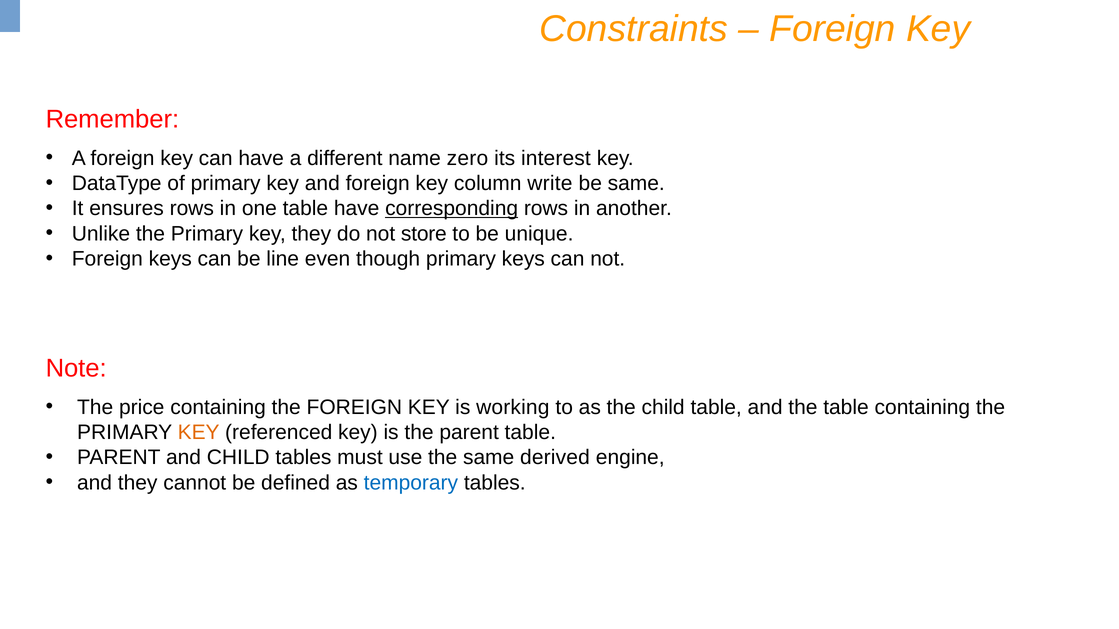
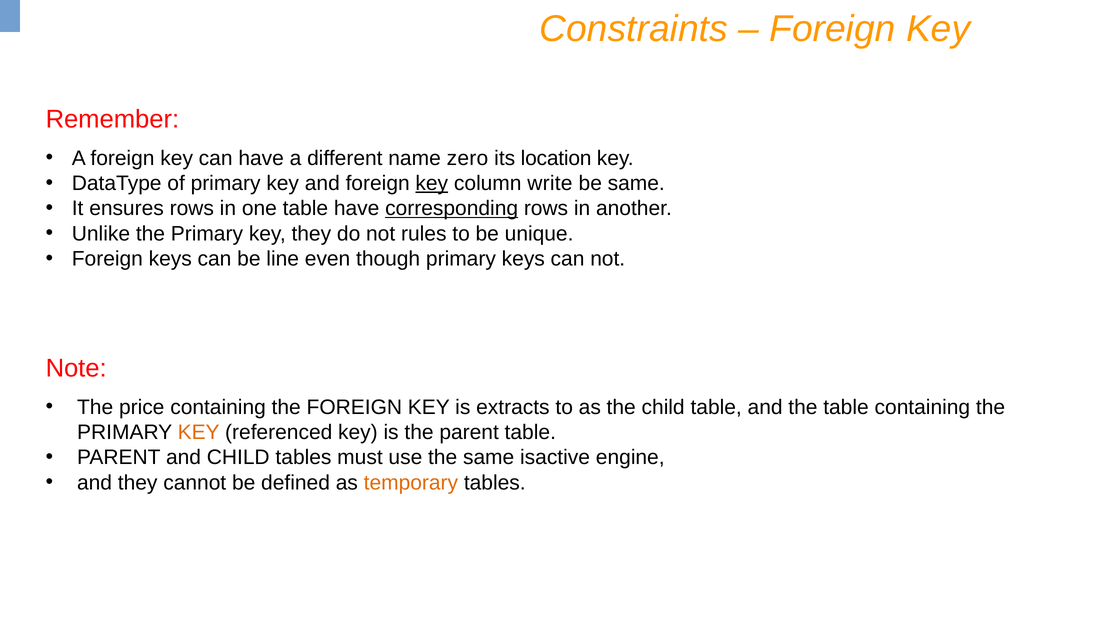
interest: interest -> location (556, 158)
key underline: none -> present (432, 183)
store: store -> rules (424, 234)
working: working -> extracts (513, 407)
derived: derived -> isactive (555, 458)
temporary colour: blue -> orange (411, 483)
